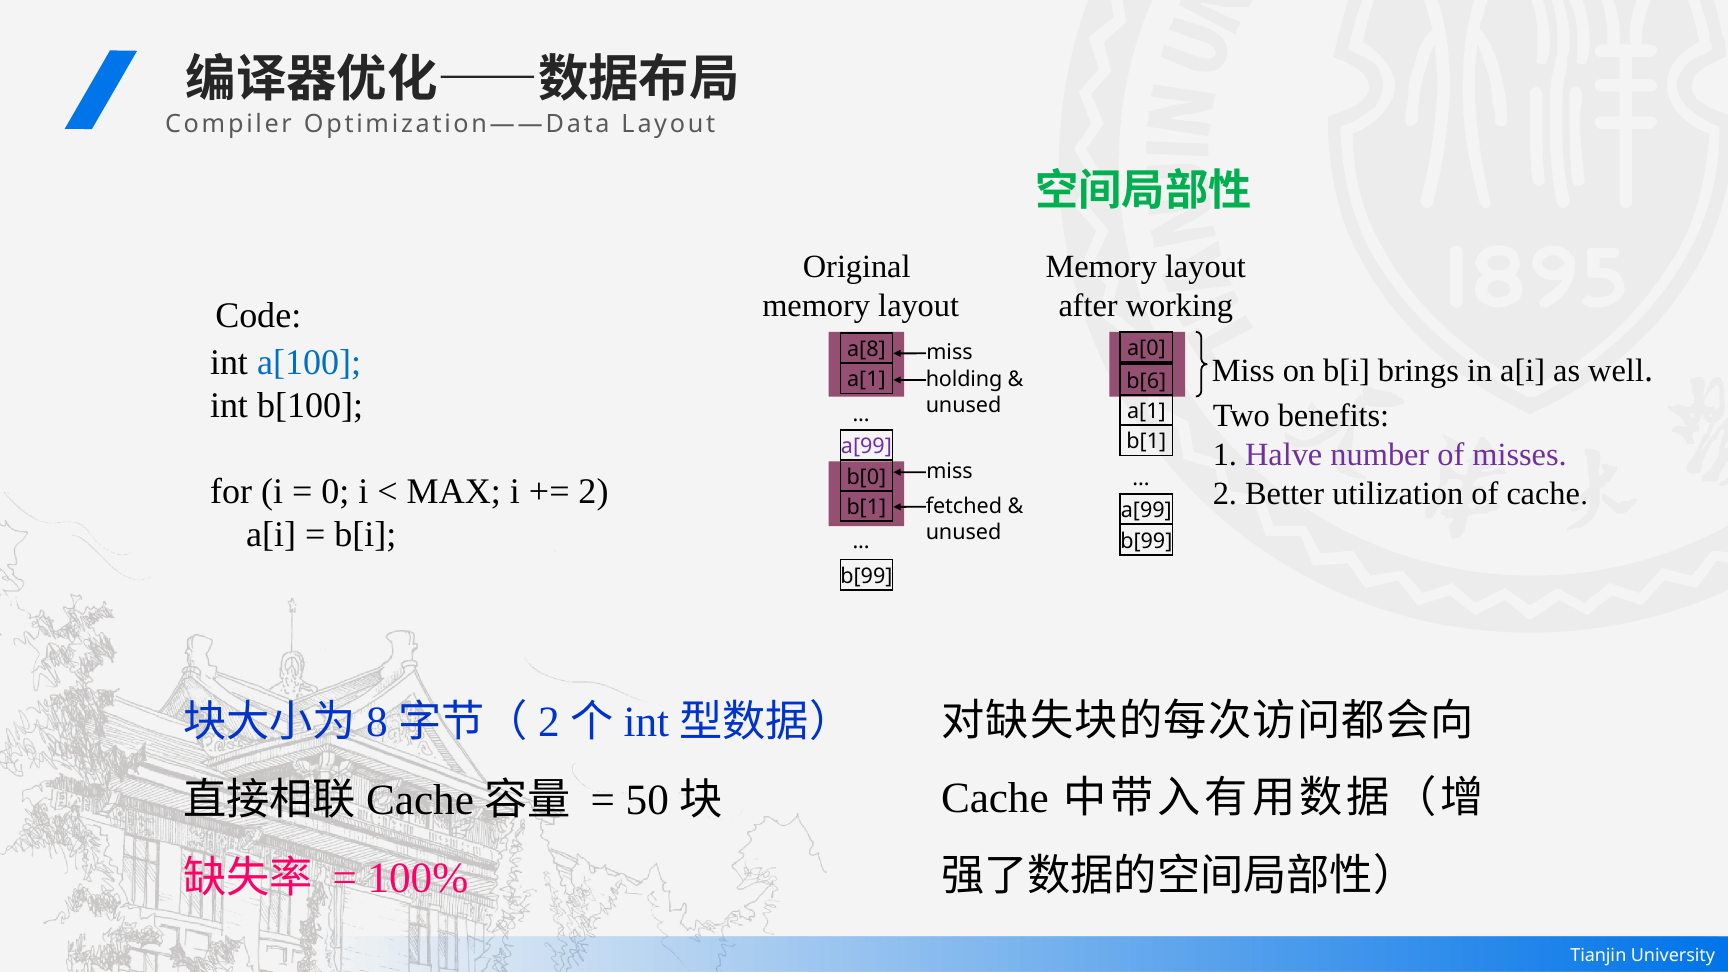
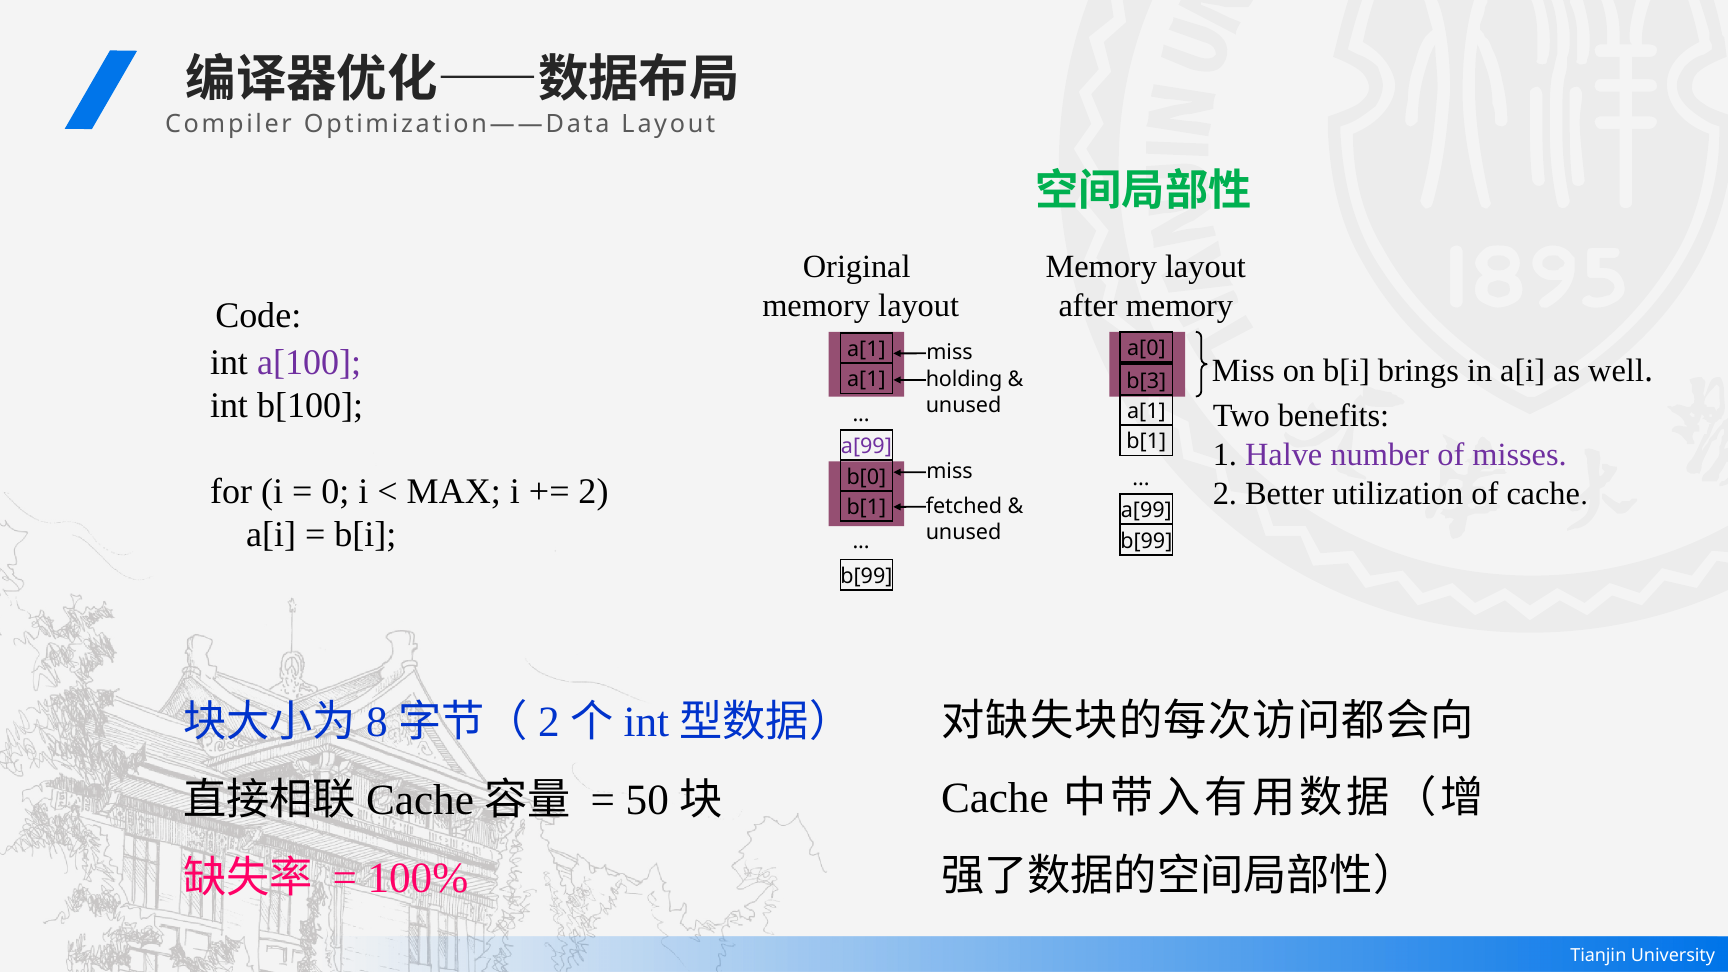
after working: working -> memory (1179, 306)
a[8: a[8 -> a[1 (866, 349)
a[100 colour: blue -> purple (309, 362)
b[6: b[6 -> b[3 (1146, 381)
